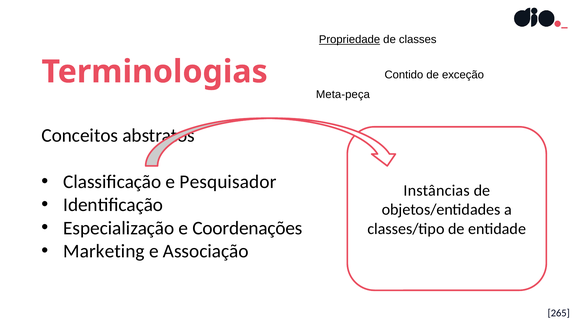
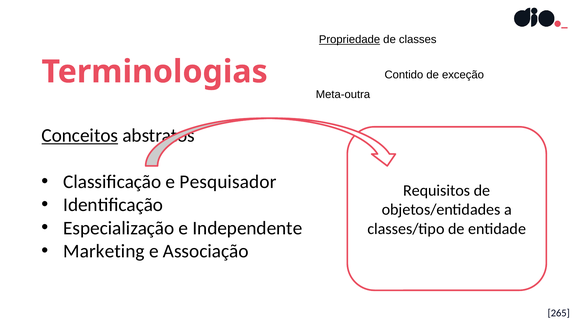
Meta-peça: Meta-peça -> Meta-outra (343, 95)
Conceitos underline: none -> present (80, 136)
Instâncias: Instâncias -> Requisitos (437, 190)
Coordenações: Coordenações -> Independente (247, 228)
